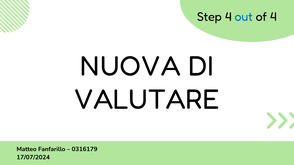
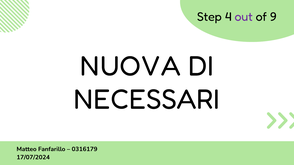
out colour: blue -> purple (244, 17)
of 4: 4 -> 9 (273, 17)
VALUTARE: VALUTARE -> NECESSARI (146, 100)
